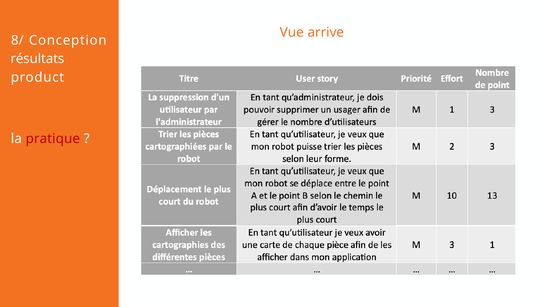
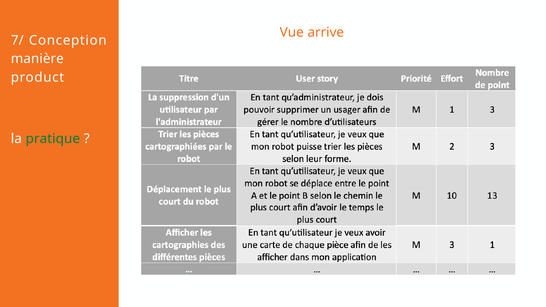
8/: 8/ -> 7/ (17, 40)
résultats: résultats -> manière (37, 59)
pratique colour: red -> green (53, 139)
